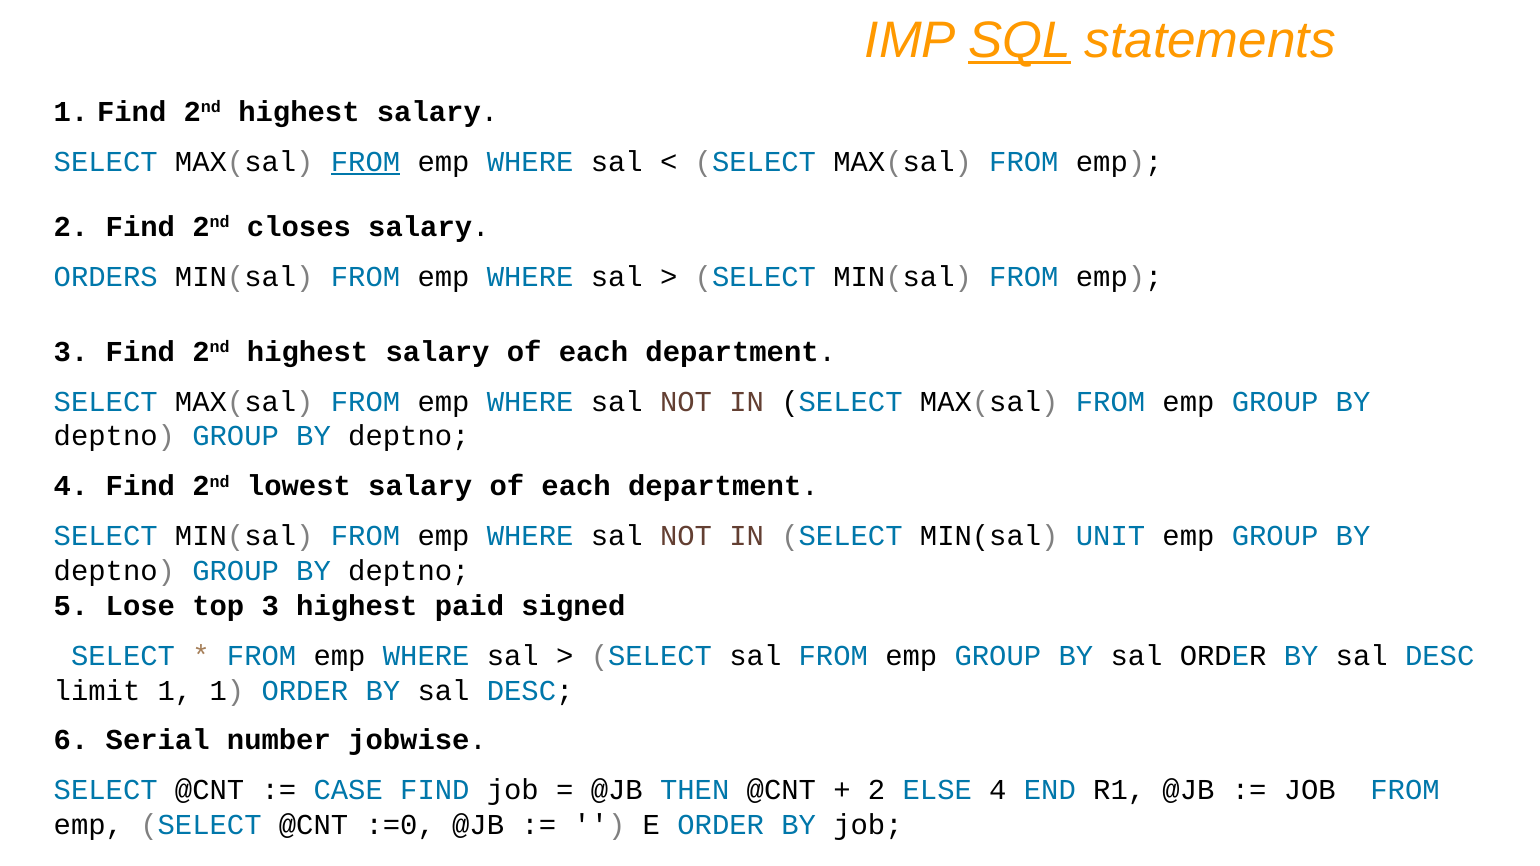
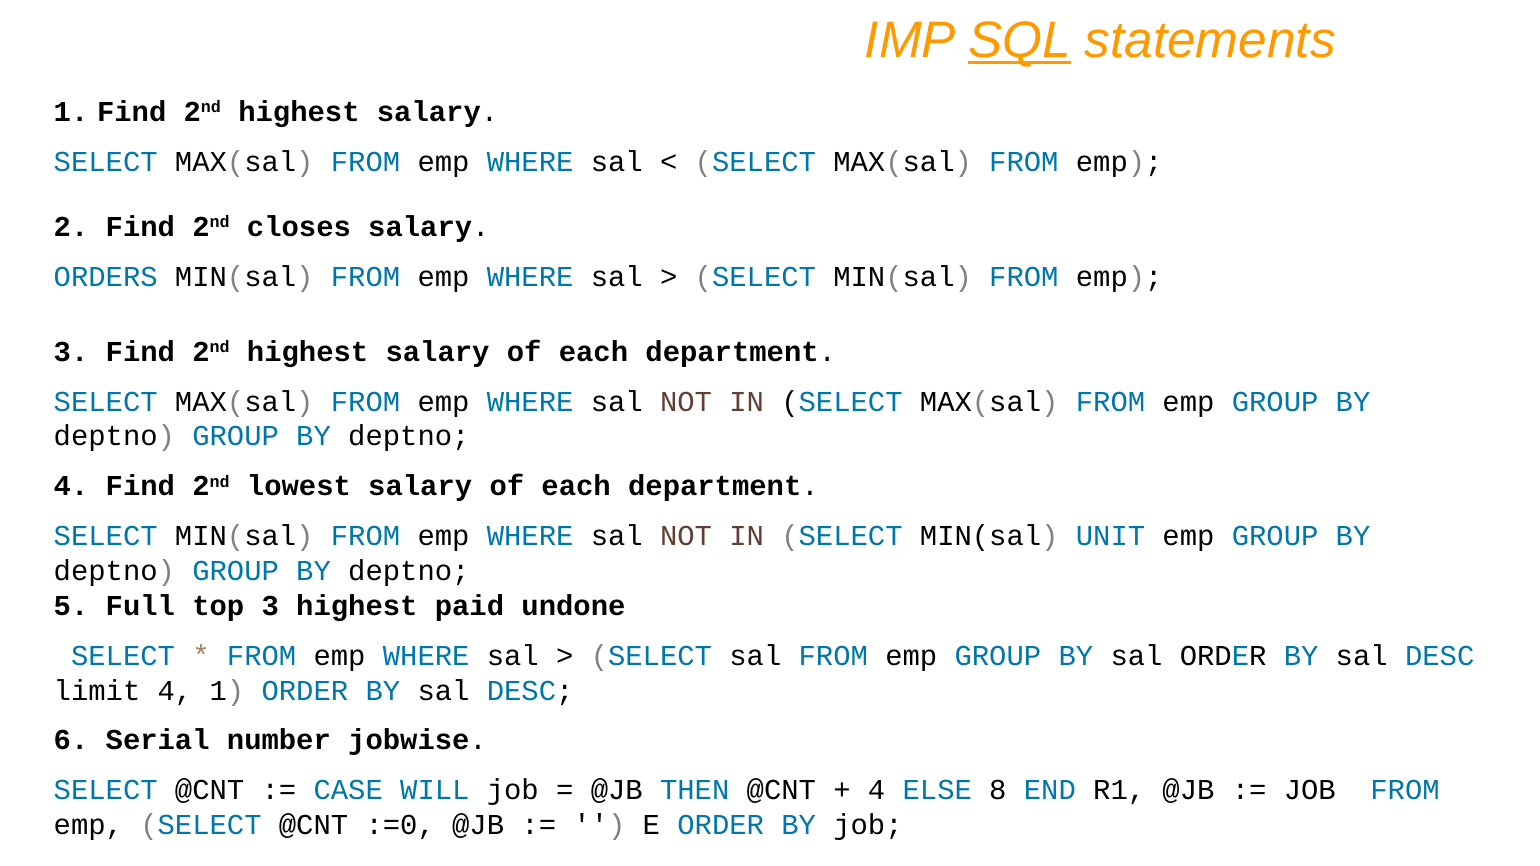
FROM underline: present -> none (366, 162)
Lose: Lose -> Full (140, 606)
signed: signed -> undone (573, 606)
limit 1: 1 -> 4 (175, 691)
CASE FIND: FIND -> WILL (435, 790)
2: 2 -> 4 (877, 790)
ELSE 4: 4 -> 8 (998, 790)
